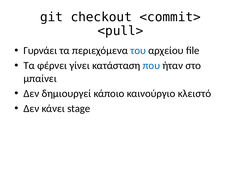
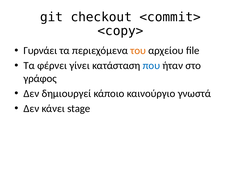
<pull>: <pull> -> <copy> (120, 31)
του colour: blue -> orange (138, 51)
μπαίνει: μπαίνει -> γράφος (40, 78)
κλειστό: κλειστό -> γνωστά (194, 93)
